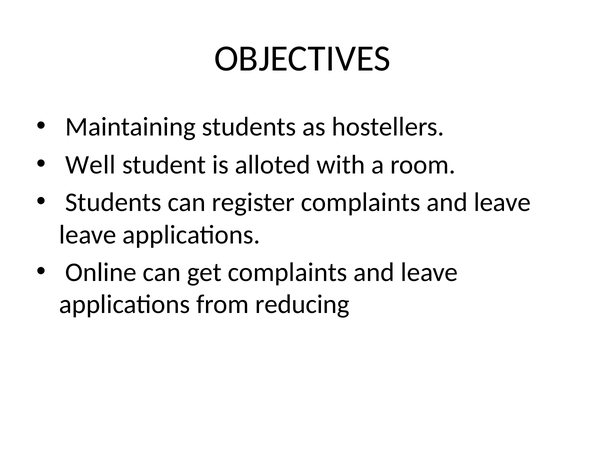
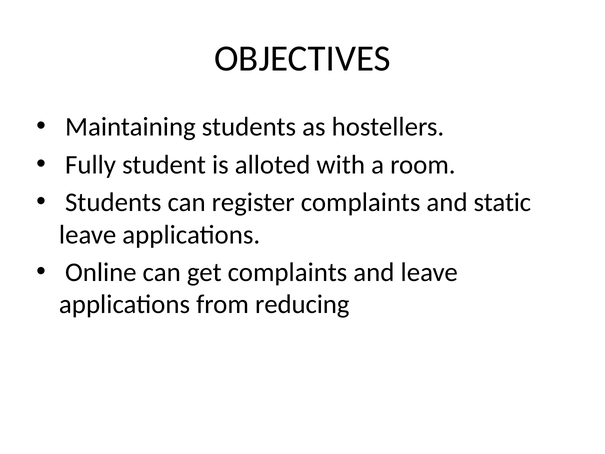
Well: Well -> Fully (91, 165)
register complaints and leave: leave -> static (502, 202)
